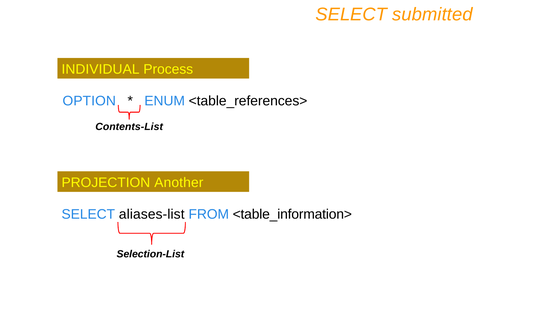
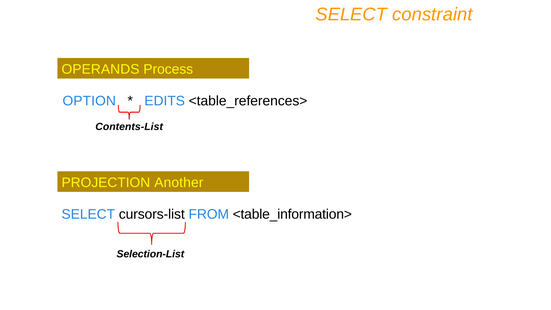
submitted: submitted -> constraint (432, 14)
INDIVIDUAL: INDIVIDUAL -> OPERANDS (101, 69)
ENUM: ENUM -> EDITS (165, 101)
aliases-list: aliases-list -> cursors-list (152, 214)
